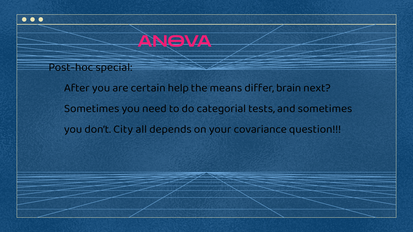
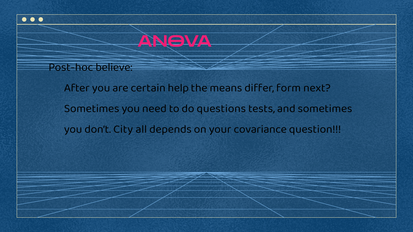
special: special -> believe (114, 67)
brain: brain -> form (289, 88)
categorial: categorial -> questions (221, 109)
